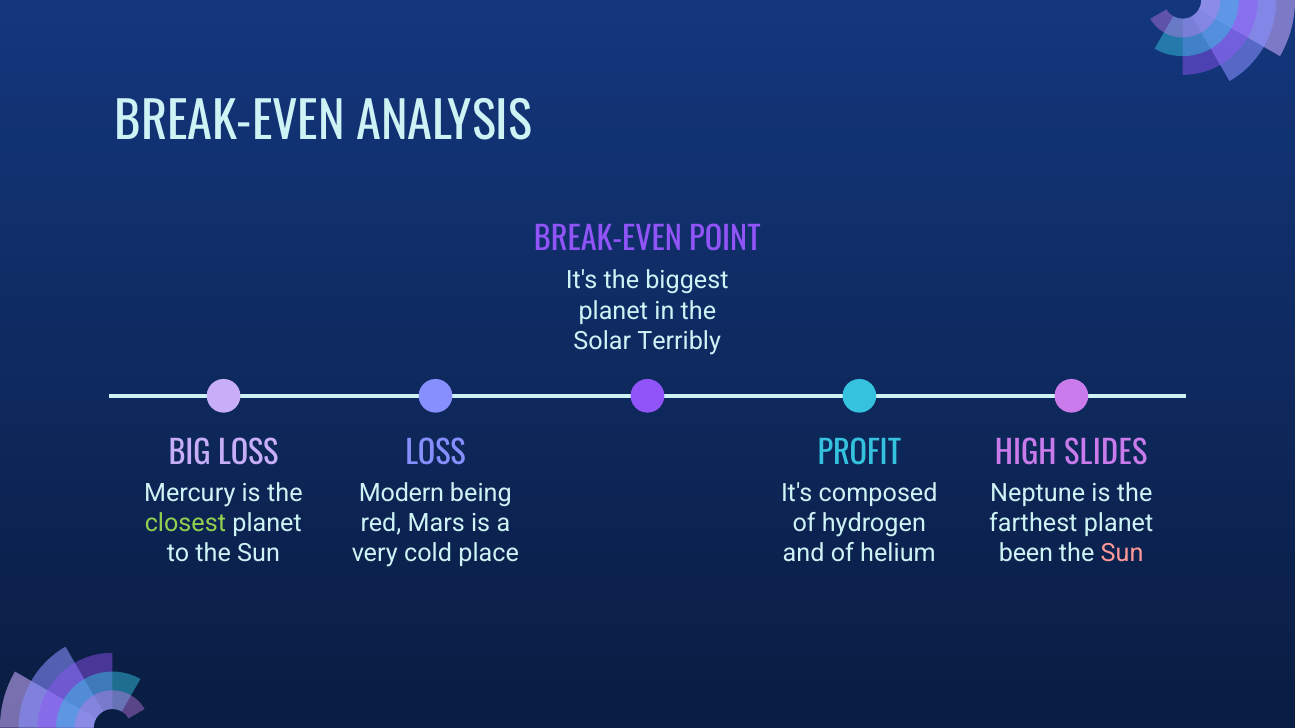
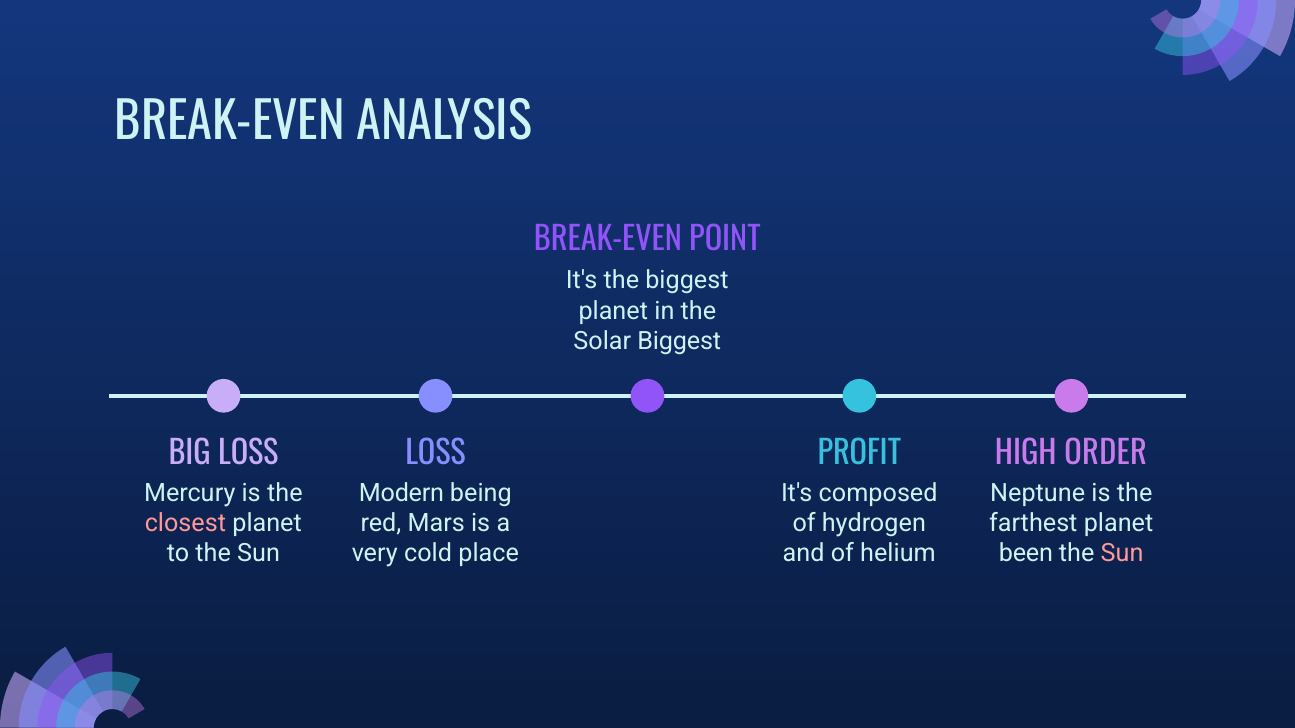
Solar Terribly: Terribly -> Biggest (679, 341)
SLIDES: SLIDES -> ORDER (1106, 454)
closest colour: light green -> pink (185, 524)
